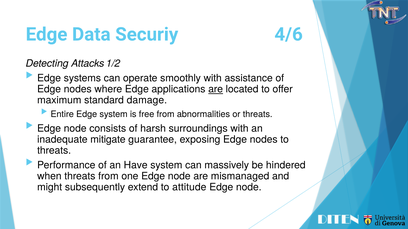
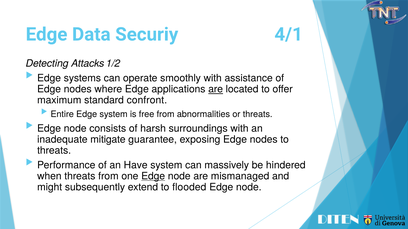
4/6: 4/6 -> 4/1 (289, 34)
damage: damage -> confront (147, 100)
Edge underline: none -> present (153, 177)
attitude: attitude -> flooded (189, 188)
